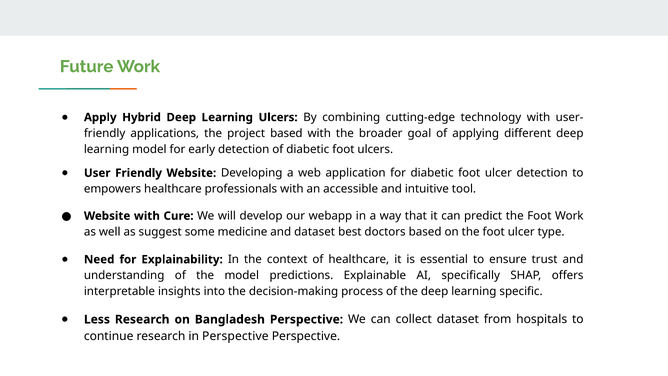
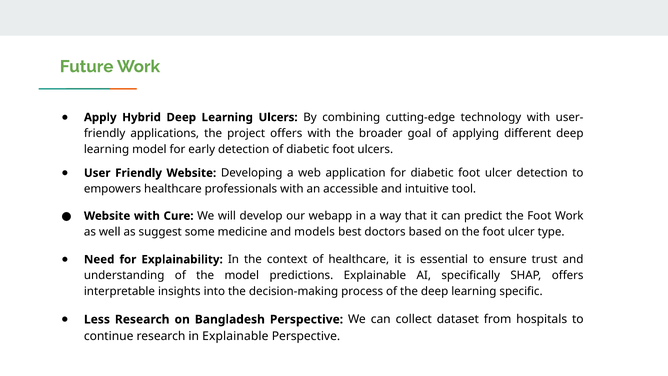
project based: based -> offers (286, 133)
and dataset: dataset -> models (315, 232)
in Perspective: Perspective -> Explainable (235, 336)
